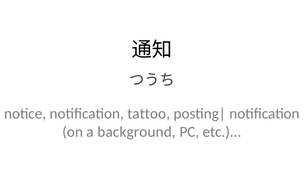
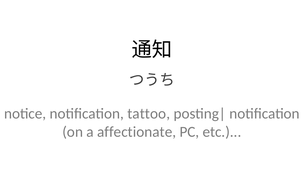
background: background -> affectionate (137, 132)
